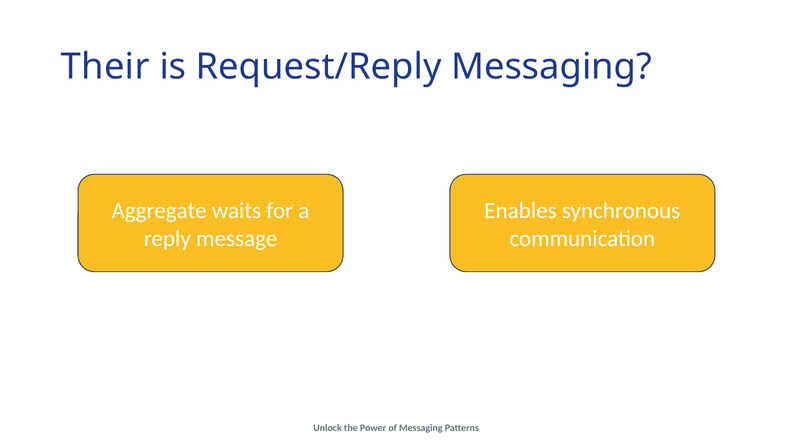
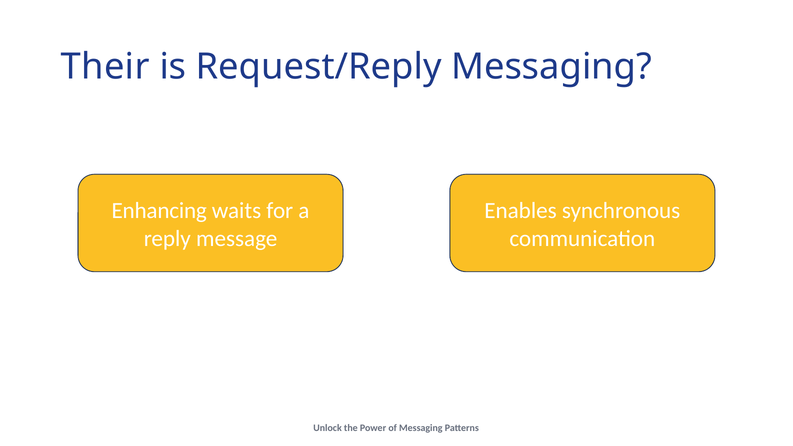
Aggregate: Aggregate -> Enhancing (159, 211)
